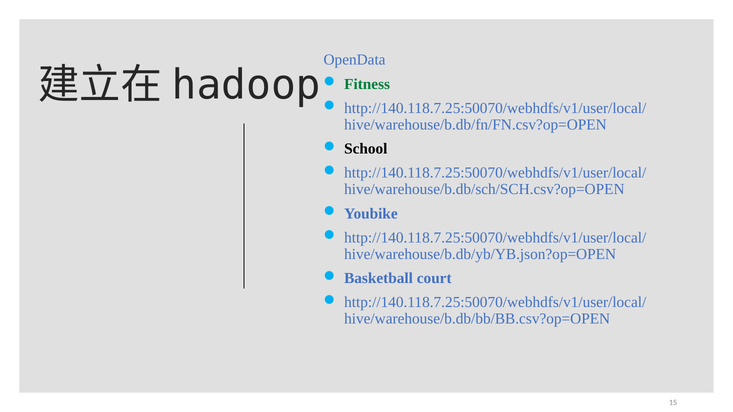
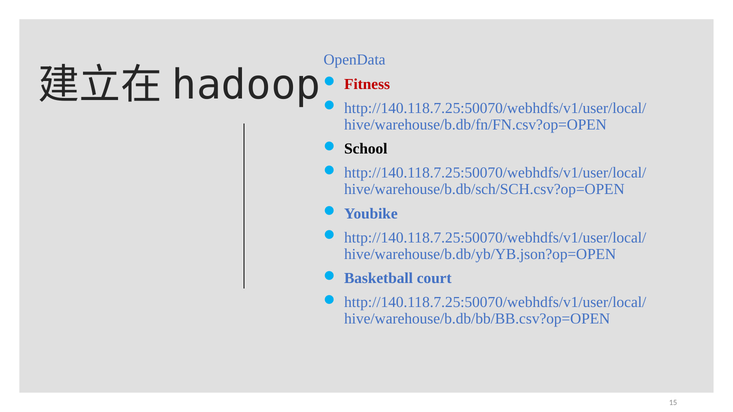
Fitness colour: green -> red (367, 84)
